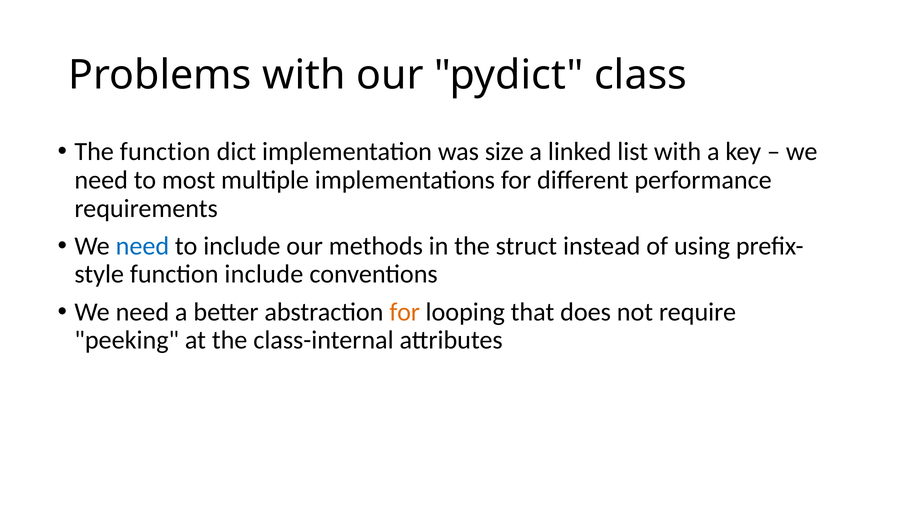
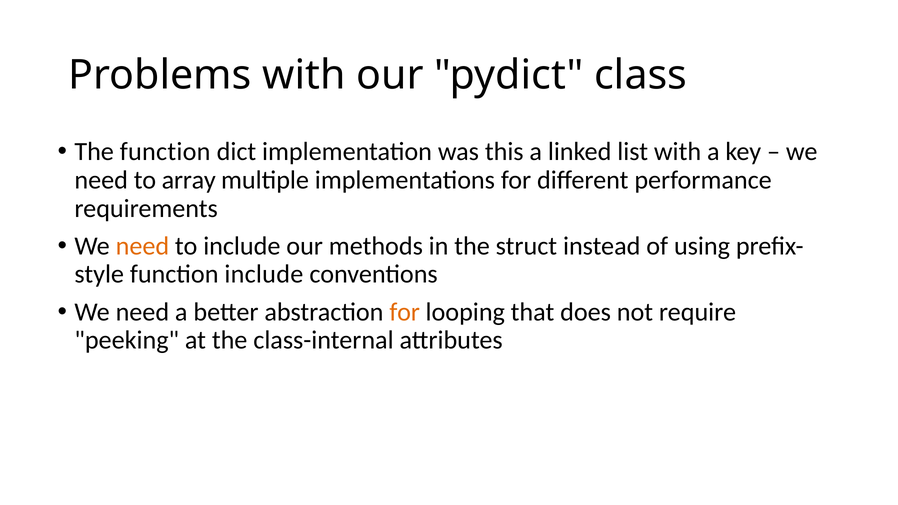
size: size -> this (504, 152)
most: most -> array (189, 180)
need colour: blue -> orange (142, 246)
